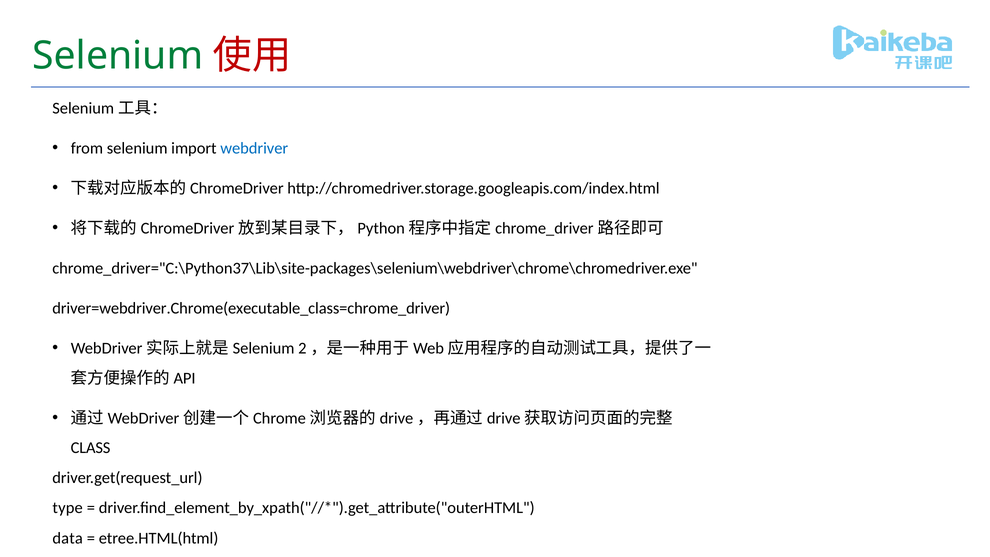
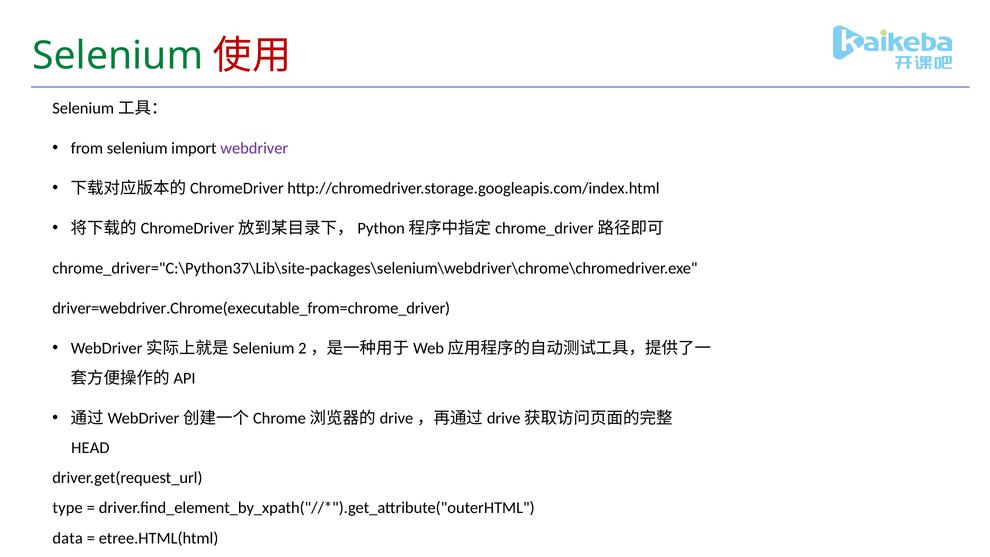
webdriver colour: blue -> purple (254, 148)
driver=webdriver.Chrome(executable_class=chrome_driver: driver=webdriver.Chrome(executable_class=chrome_driver -> driver=webdriver.Chrome(executable_from=chrome_driver (251, 308)
CLASS: CLASS -> HEAD (90, 448)
